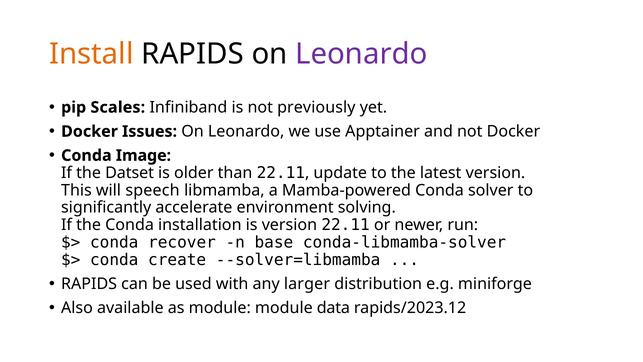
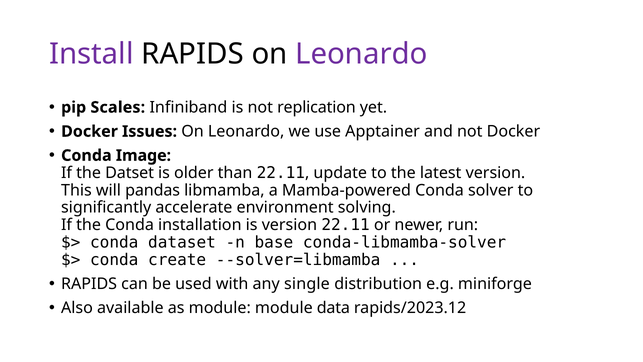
Install colour: orange -> purple (91, 54)
previously: previously -> replication (316, 107)
speech: speech -> pandas (153, 190)
recover: recover -> dataset (182, 242)
larger: larger -> single (307, 284)
